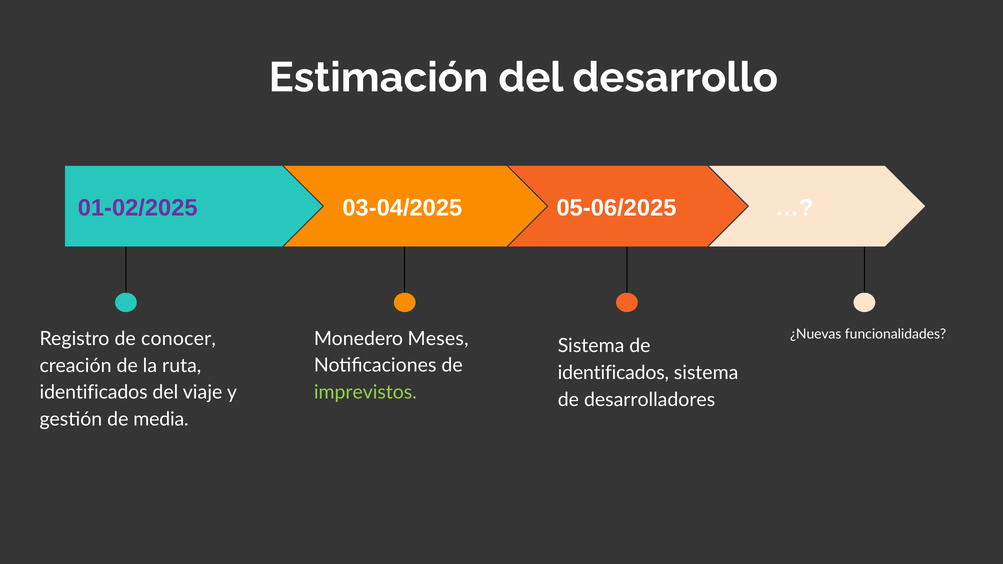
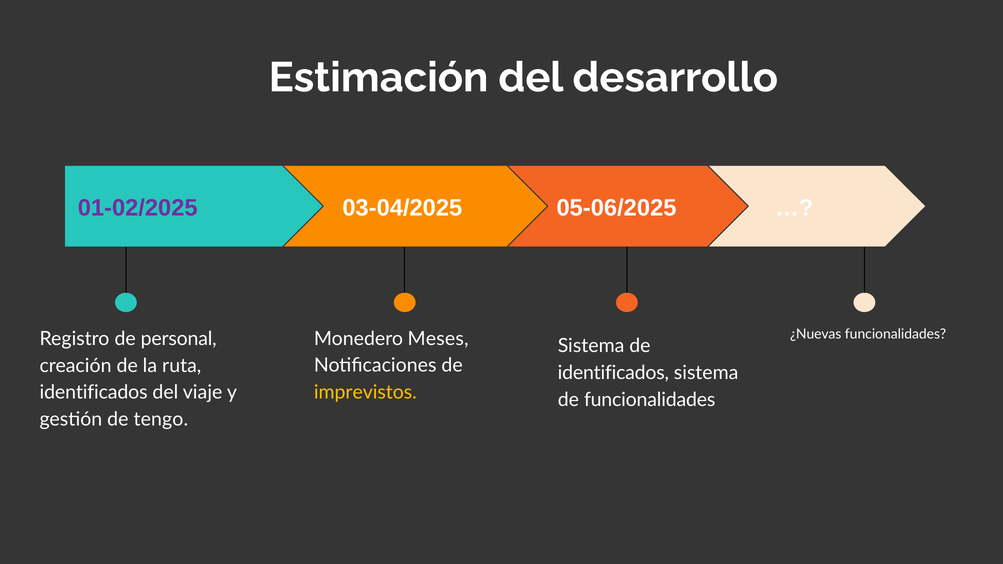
conocer: conocer -> personal (179, 339)
imprevistos colour: light green -> yellow (365, 393)
de desarrolladores: desarrolladores -> funcionalidades (650, 400)
media: media -> tengo (161, 419)
